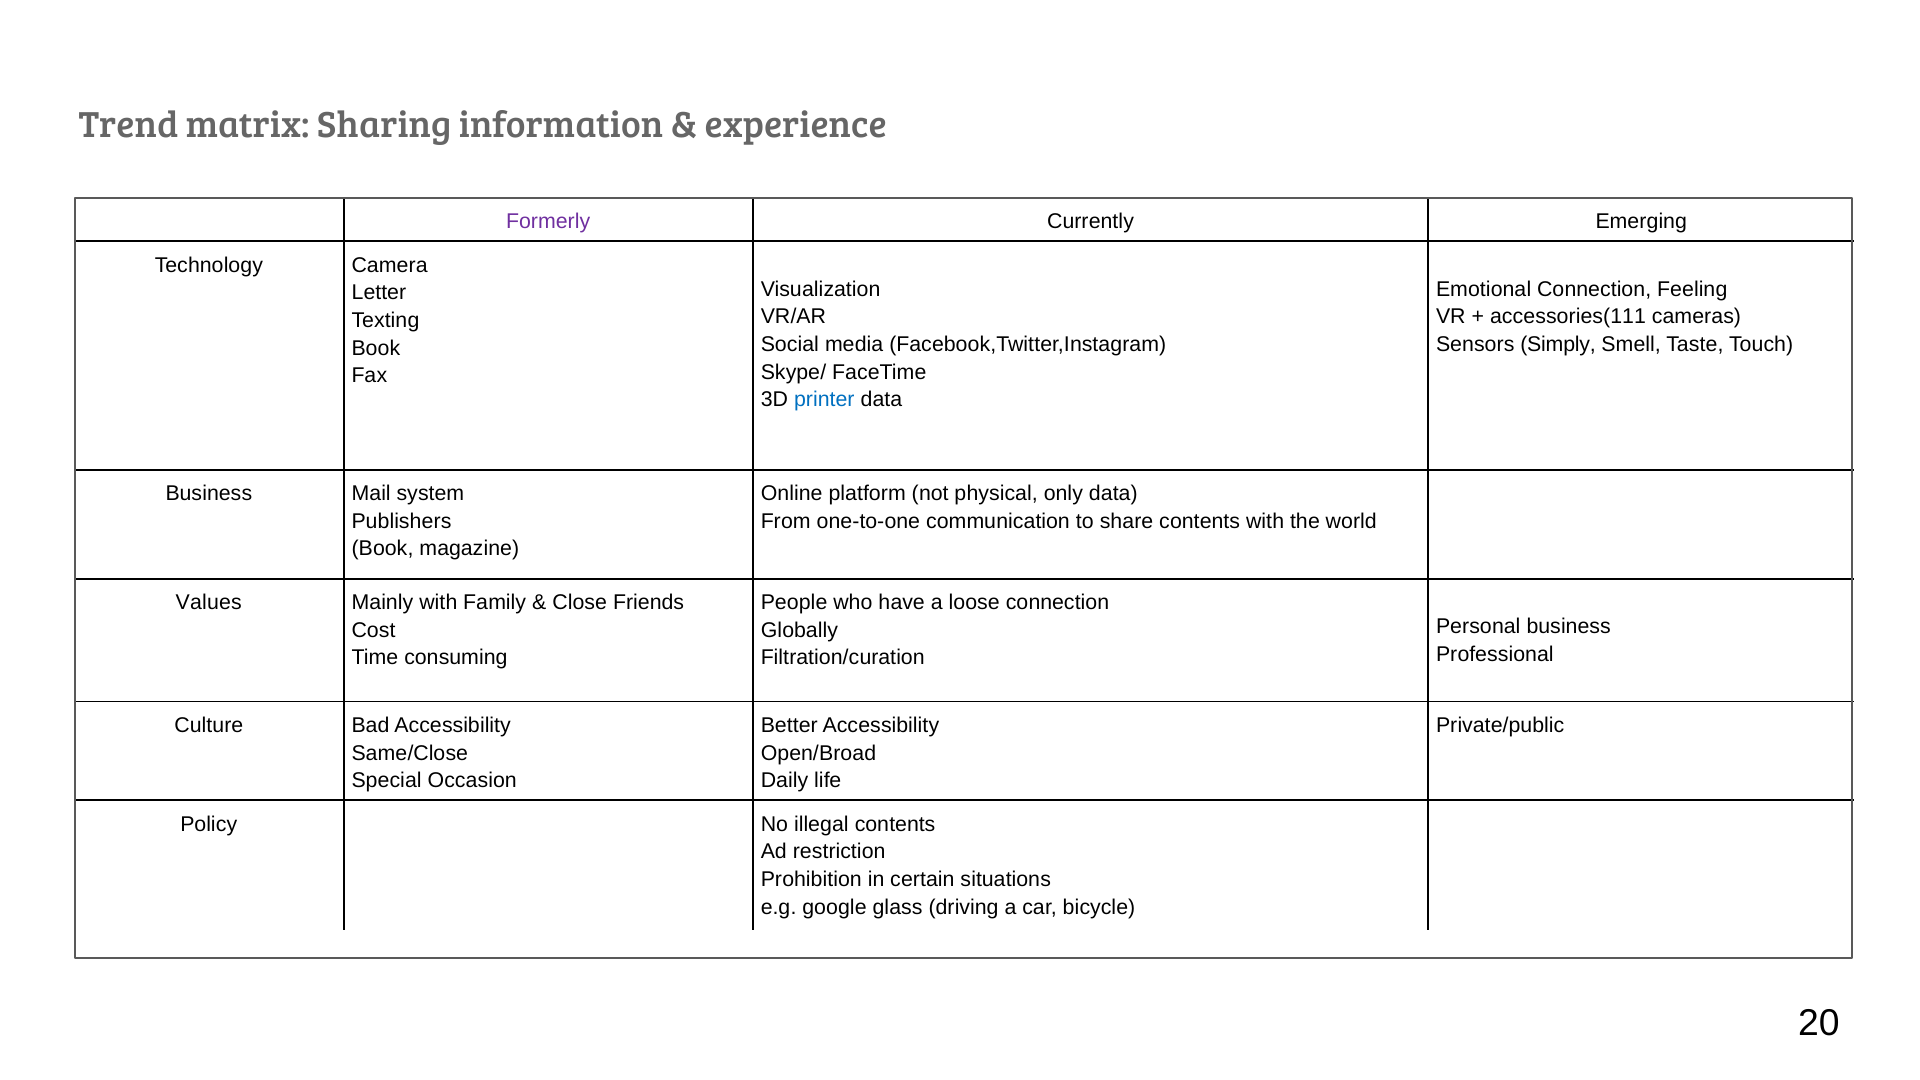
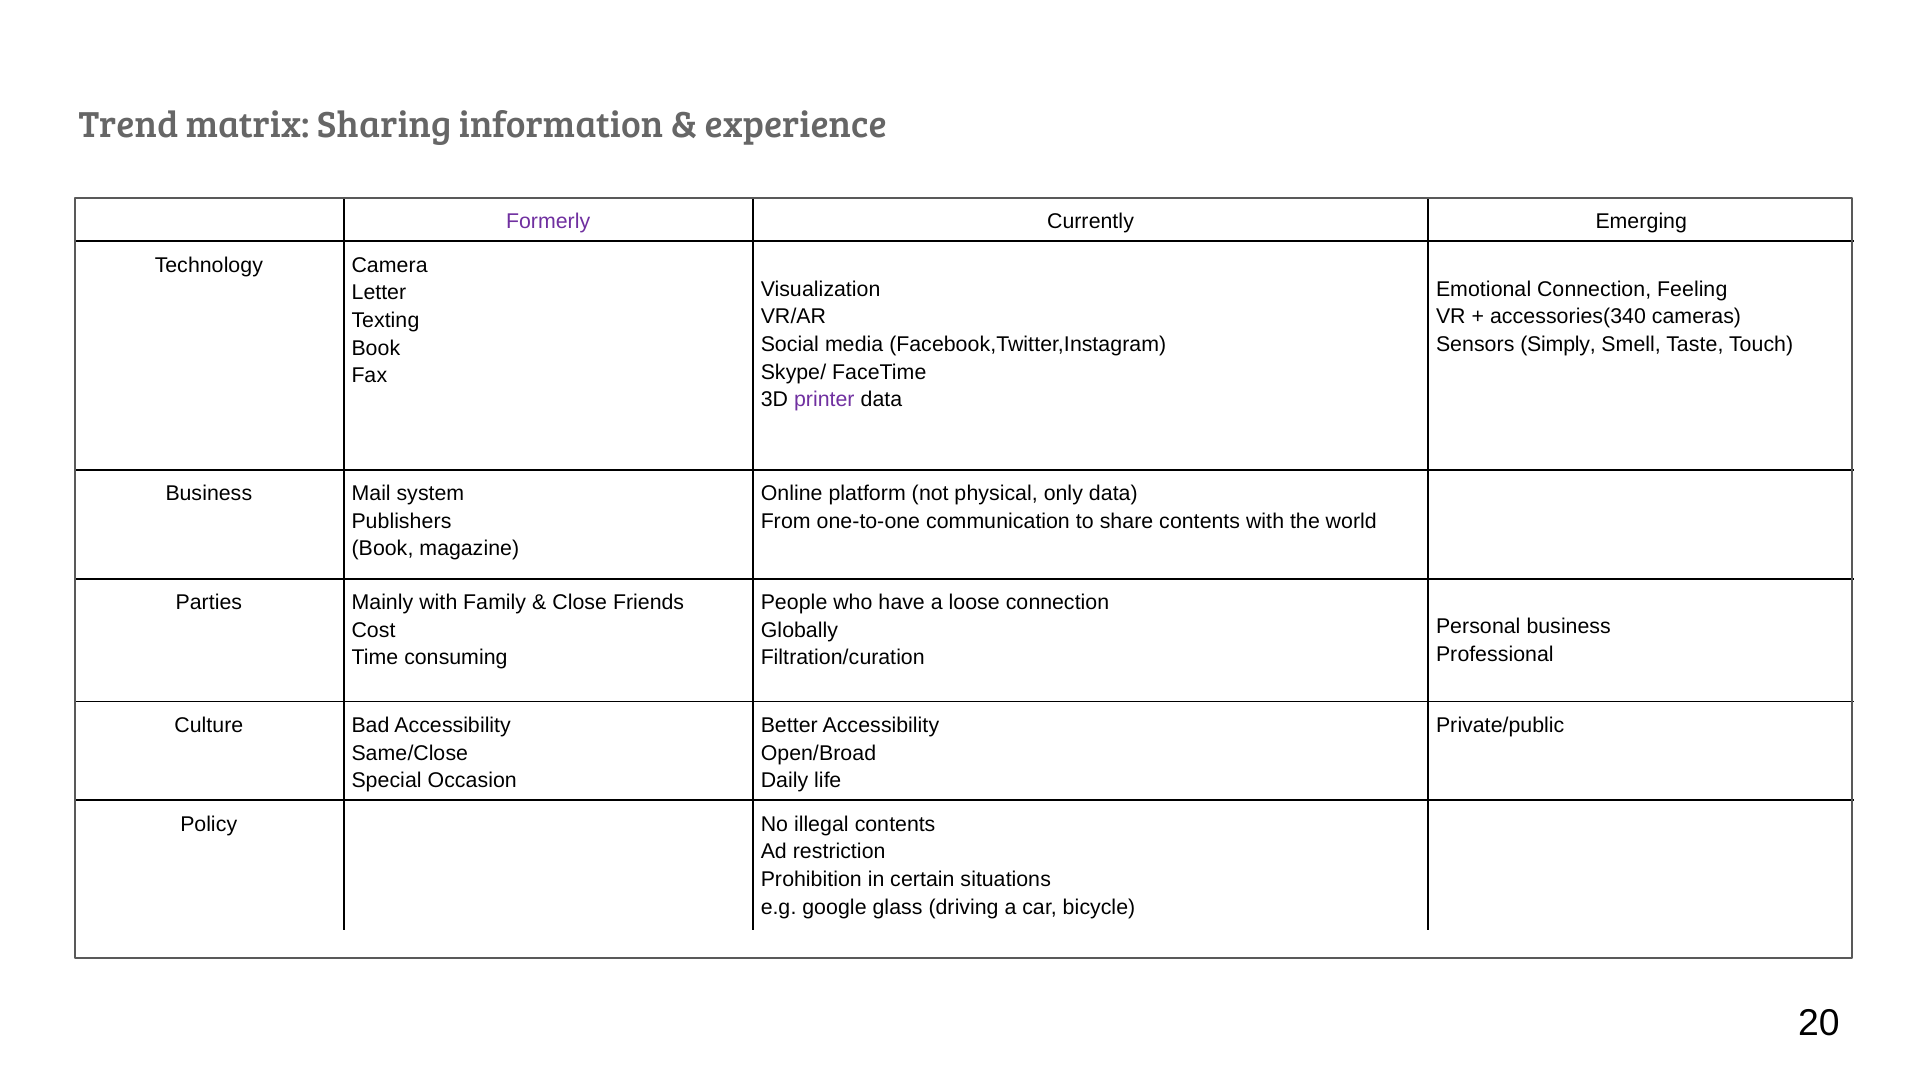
accessories(111: accessories(111 -> accessories(340 (1568, 317)
printer colour: blue -> purple (824, 400)
Values: Values -> Parties (209, 603)
